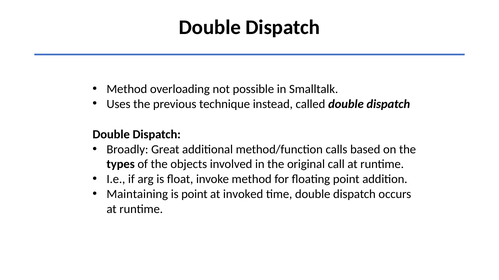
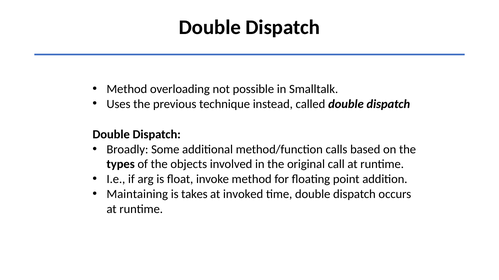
Great: Great -> Some (165, 150)
is point: point -> takes (194, 195)
